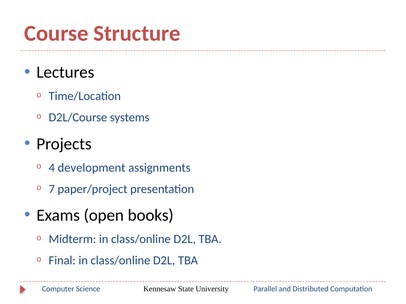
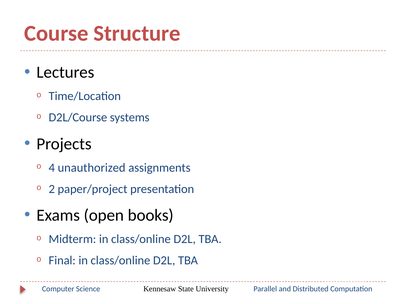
development: development -> unauthorized (92, 168)
7: 7 -> 2 (52, 189)
